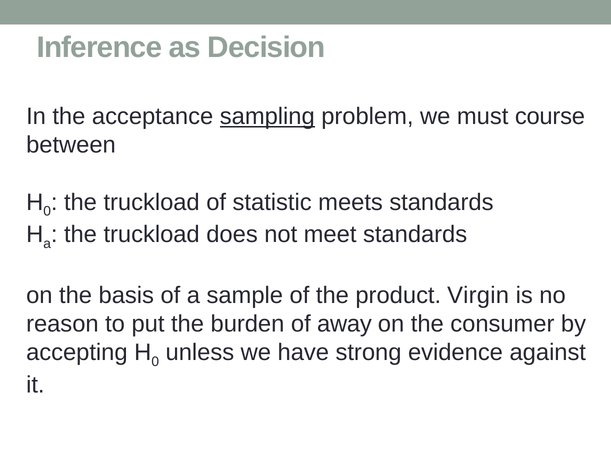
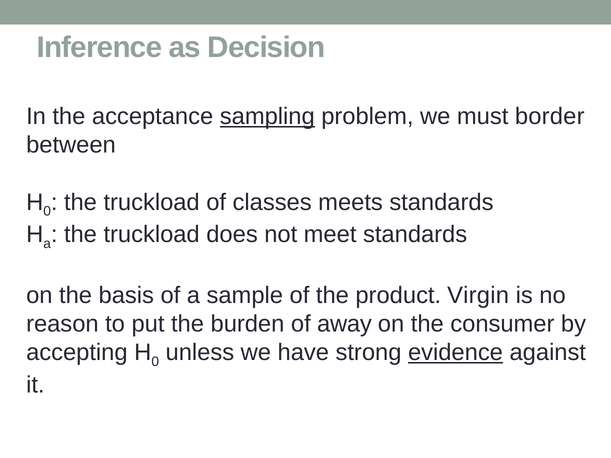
course: course -> border (550, 117)
statistic: statistic -> classes (272, 202)
evidence underline: none -> present (455, 353)
